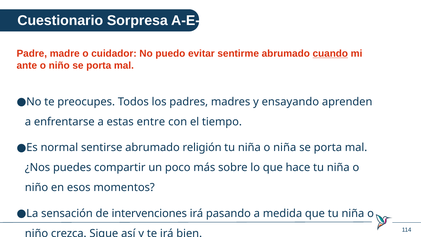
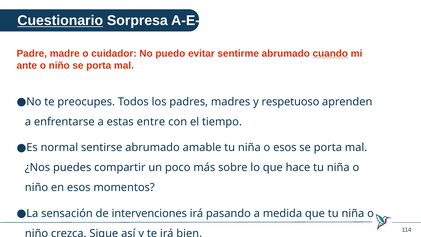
Cuestionario underline: none -> present (60, 21)
ensayando: ensayando -> respetuoso (290, 102)
religión: religión -> amable (202, 147)
o niña: niña -> esos (285, 147)
